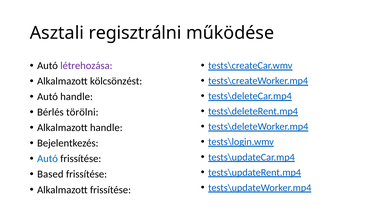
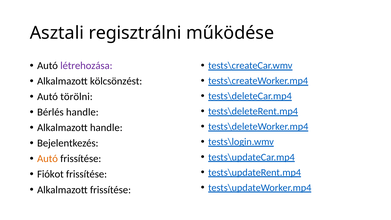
Autó handle: handle -> törölni (77, 97)
Bérlés törölni: törölni -> handle (82, 112)
Autó colour: blue -> orange (48, 159)
Based: Based -> Fiókot (50, 174)
